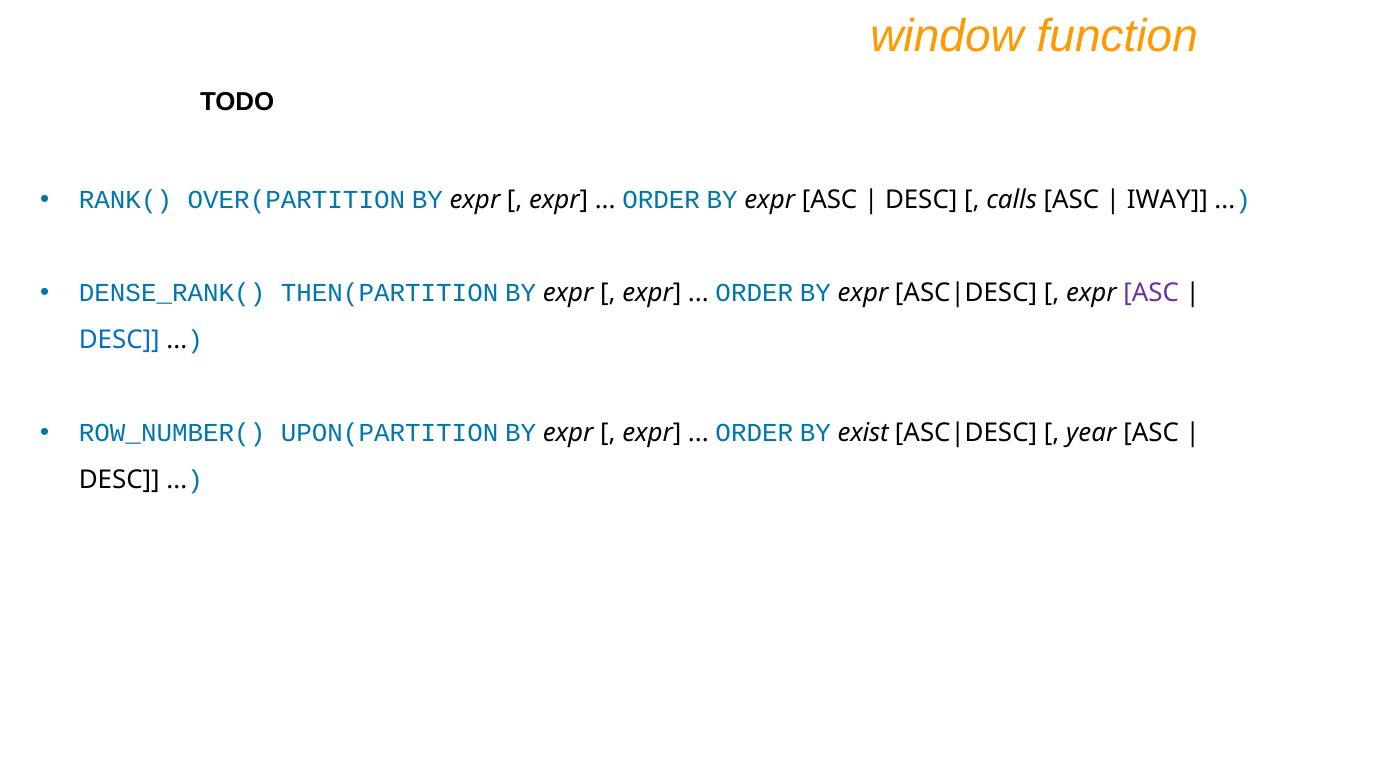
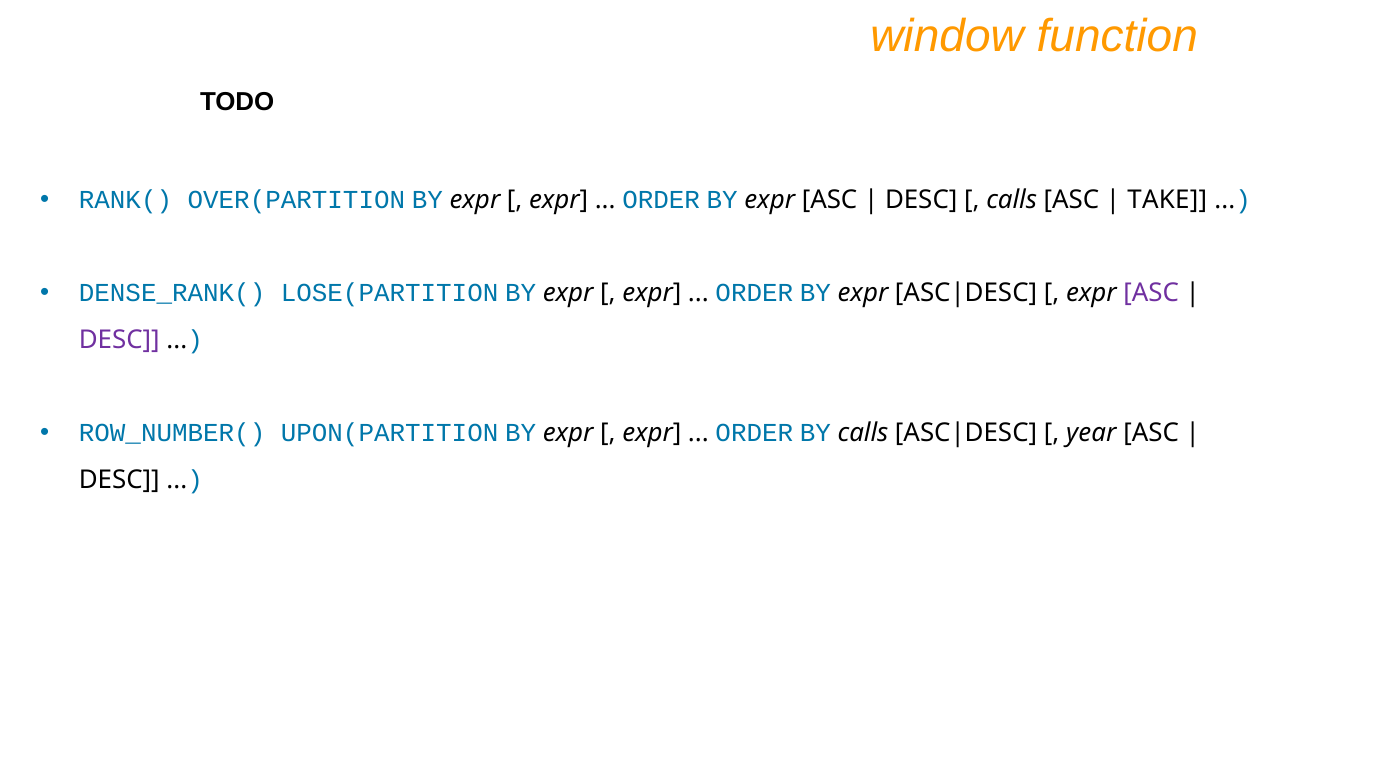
IWAY: IWAY -> TAKE (1167, 200)
THEN(PARTITION: THEN(PARTITION -> LOSE(PARTITION (390, 293)
DESC colour: blue -> purple (119, 340)
BY exist: exist -> calls (863, 433)
